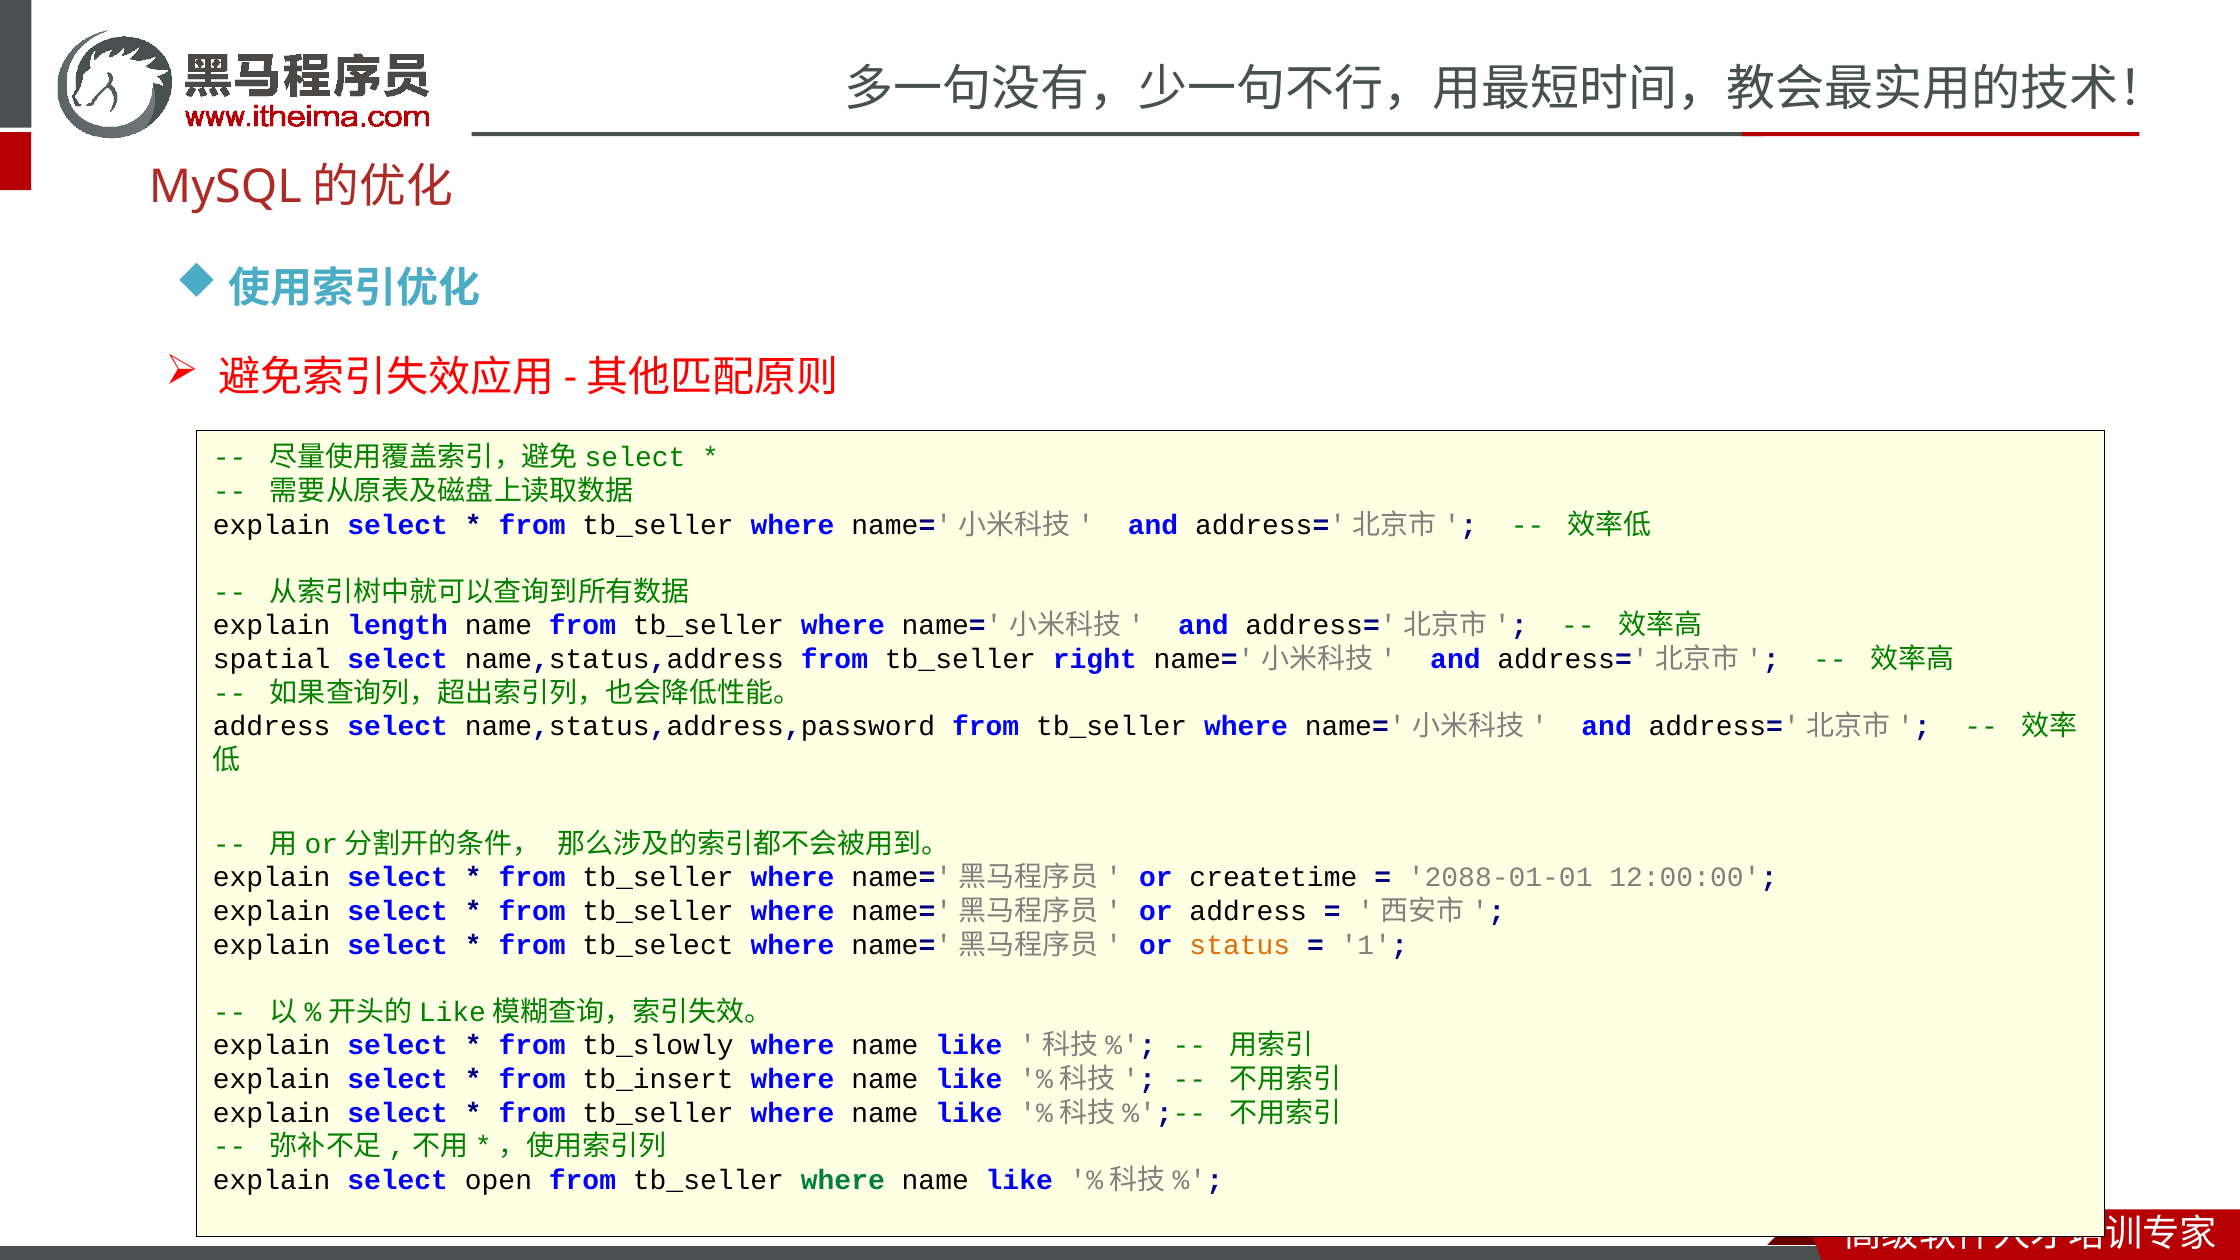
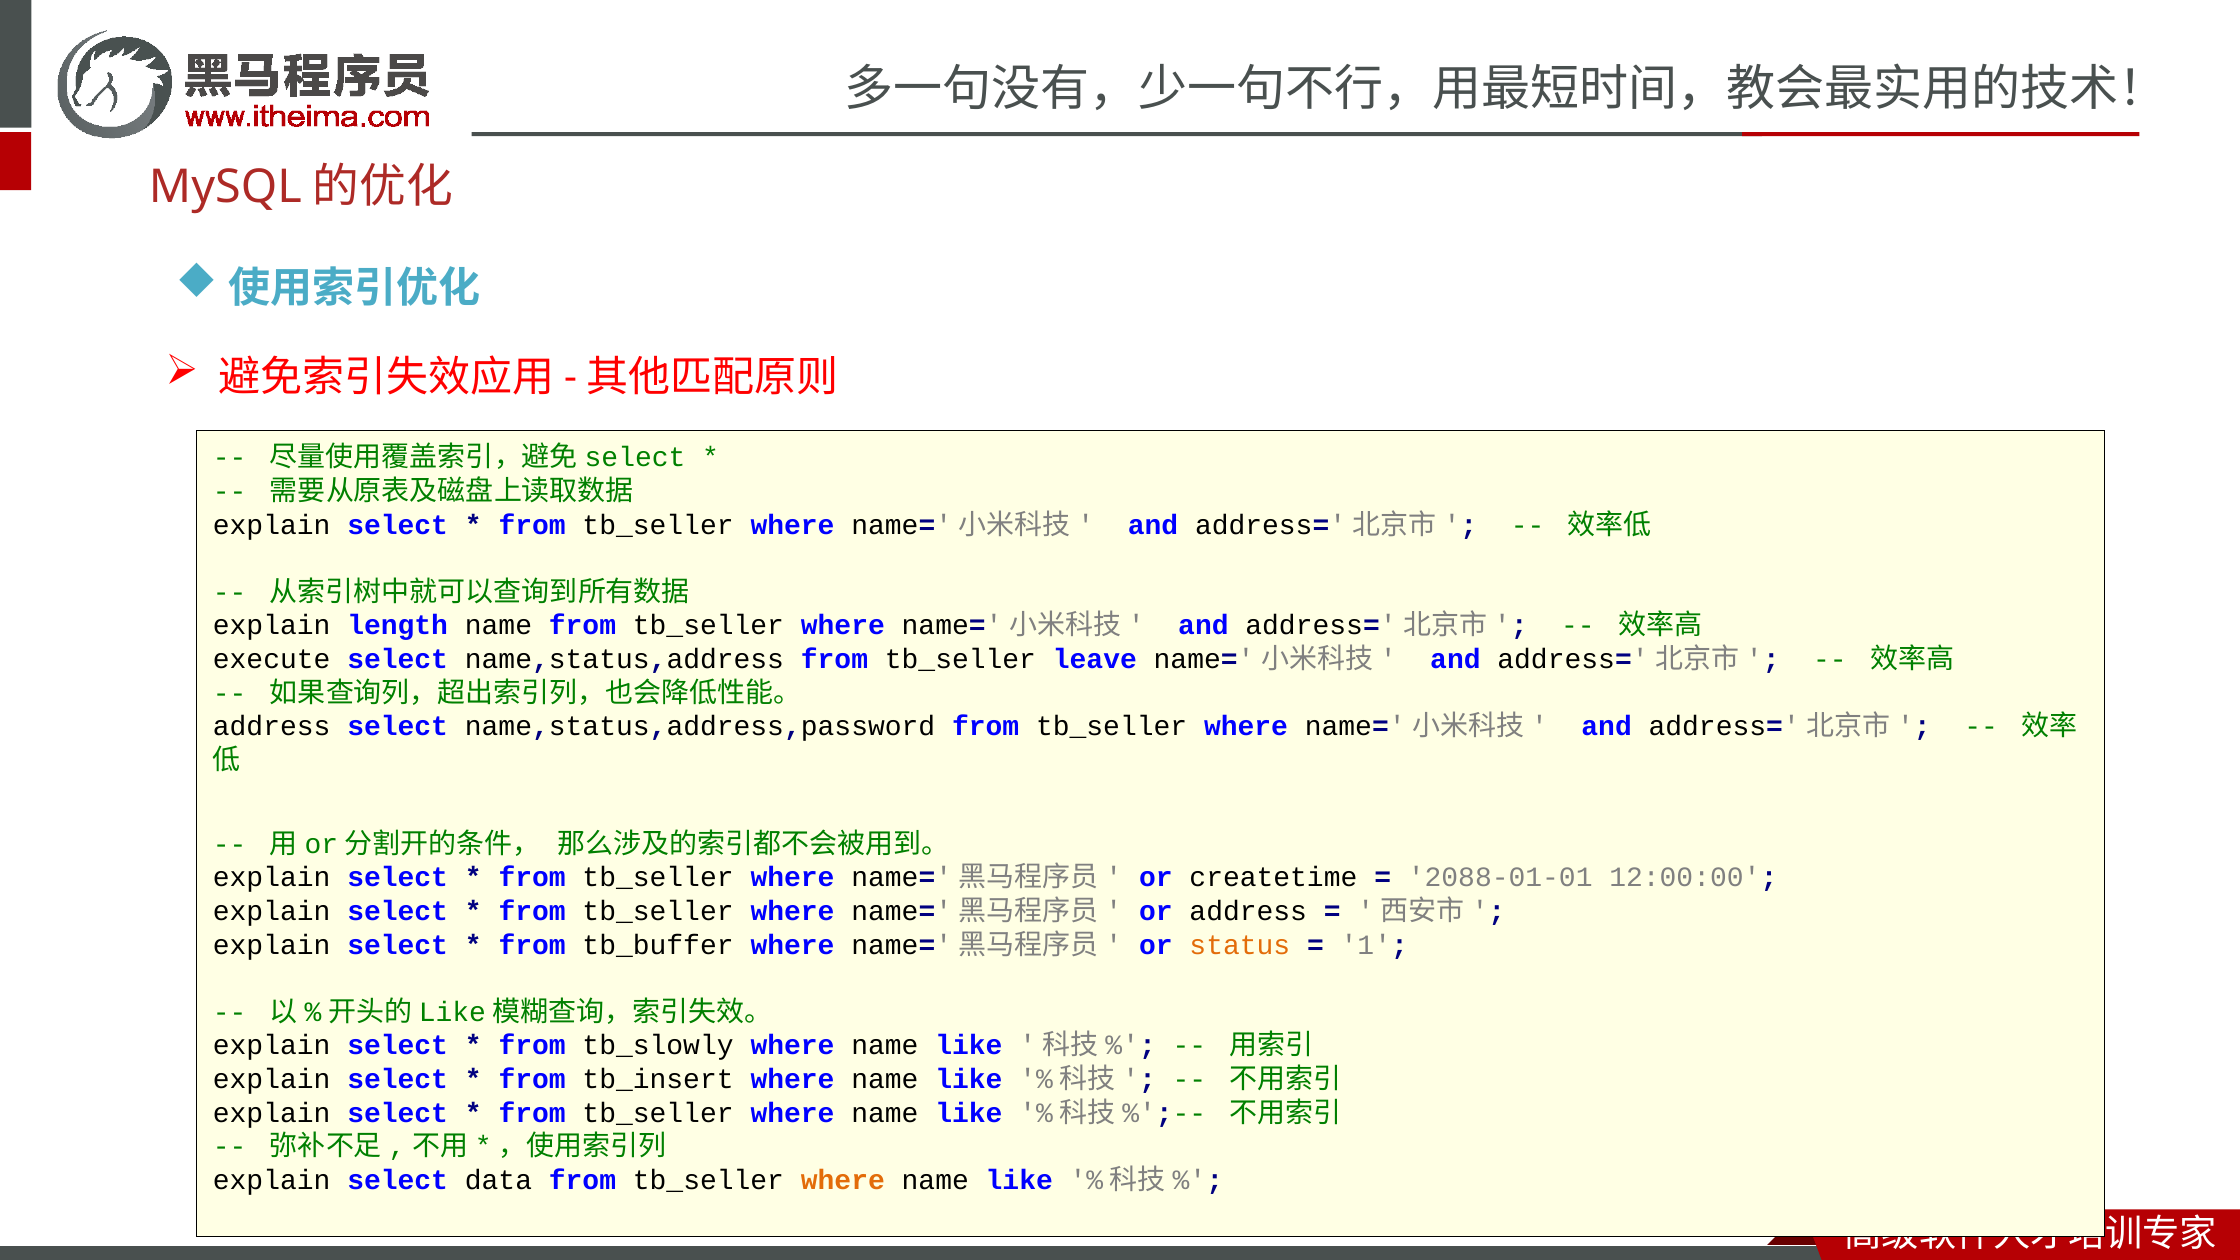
spatial: spatial -> execute (272, 659)
right: right -> leave (1095, 659)
tb_select: tb_select -> tb_buffer (658, 945)
open: open -> data (498, 1180)
where colour: green -> orange (843, 1180)
